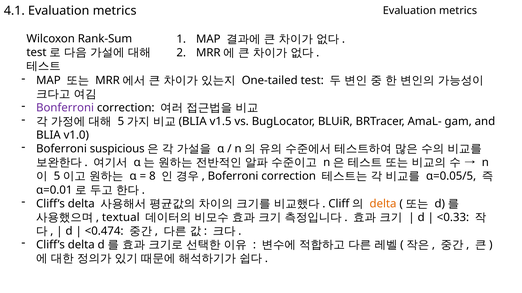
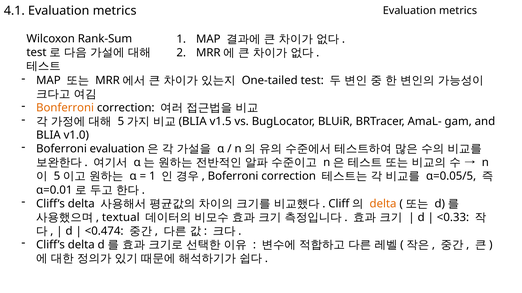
Bonferroni colour: purple -> orange (65, 108)
Boferroni suspicious: suspicious -> evaluation (117, 149)
8: 8 -> 1 (152, 177)
